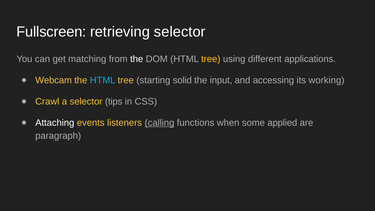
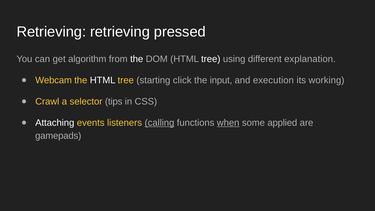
Fullscreen: Fullscreen -> Retrieving (51, 32)
retrieving selector: selector -> pressed (180, 32)
matching: matching -> algorithm (87, 59)
tree colour: yellow -> white (211, 59)
applications: applications -> explanation (310, 59)
HTML colour: light blue -> white (103, 80)
solid: solid -> click (182, 80)
accessing: accessing -> execution (273, 80)
when underline: none -> present (228, 123)
paragraph: paragraph -> gamepads (58, 136)
